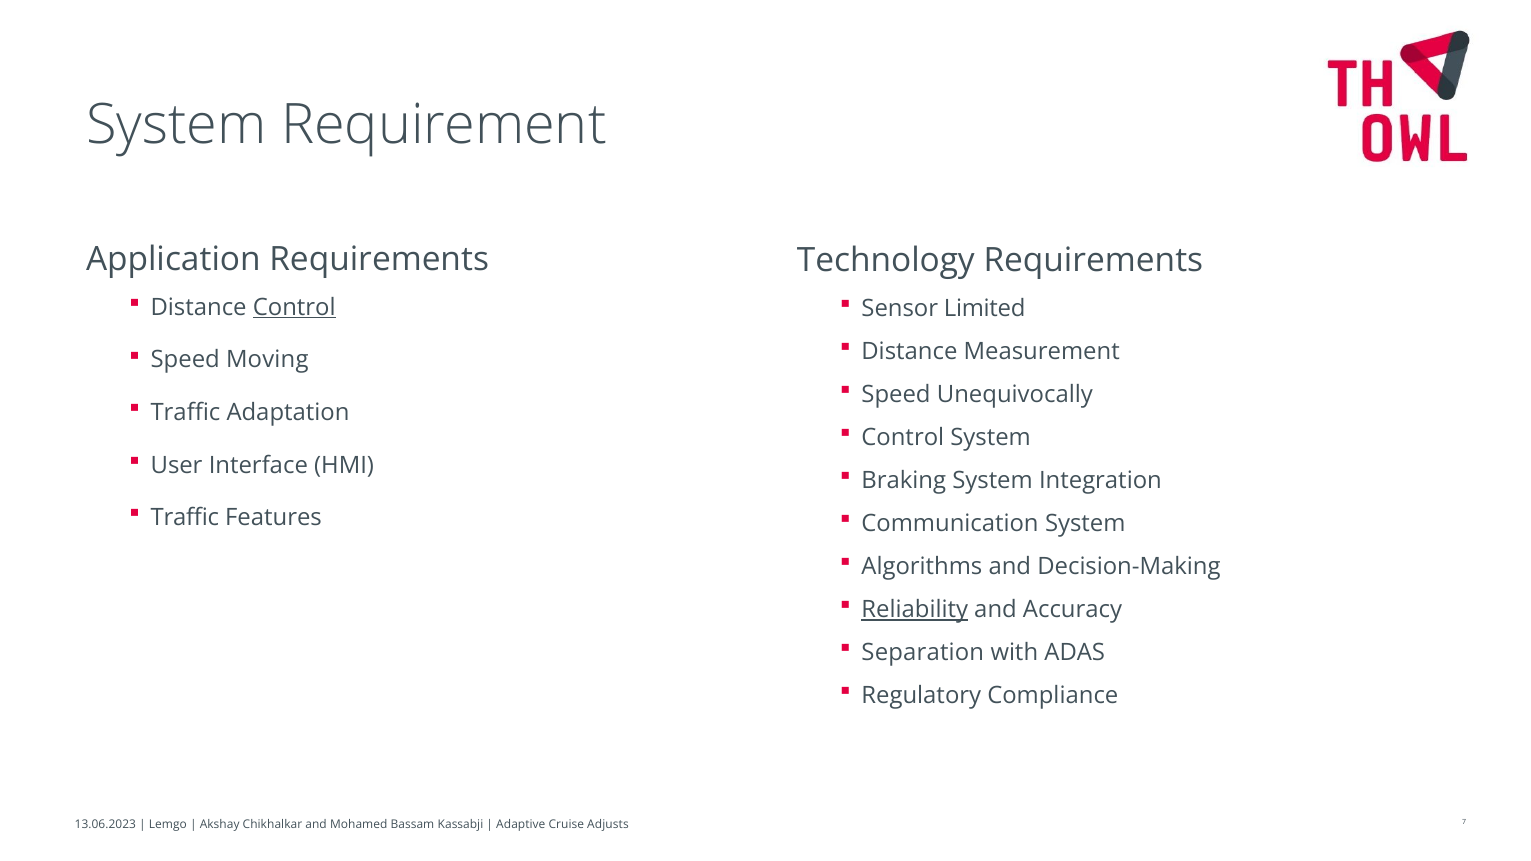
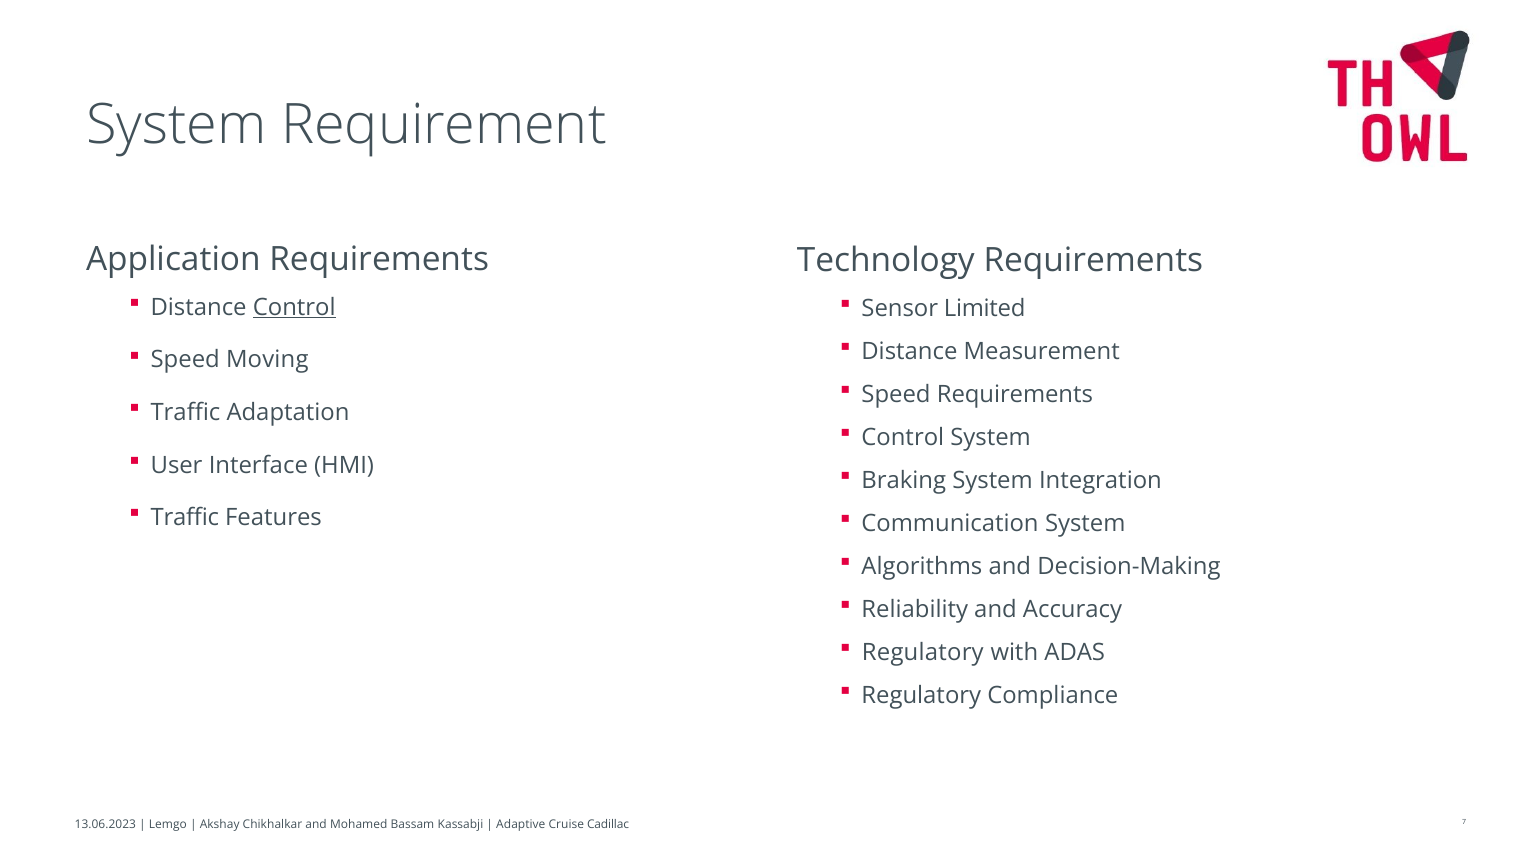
Speed Unequivocally: Unequivocally -> Requirements (1015, 395)
Reliability underline: present -> none (915, 610)
Separation: Separation -> Regulatory (923, 653)
Adjusts: Adjusts -> Cadillac (608, 825)
